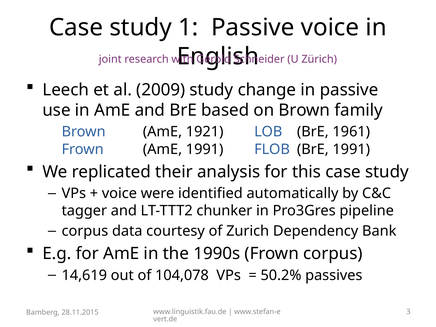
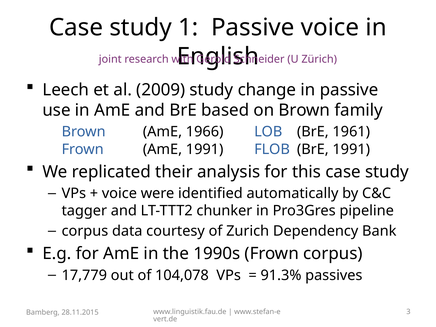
1921: 1921 -> 1966 (205, 132)
14,619: 14,619 -> 17,779 (84, 275)
50.2%: 50.2% -> 91.3% (281, 275)
